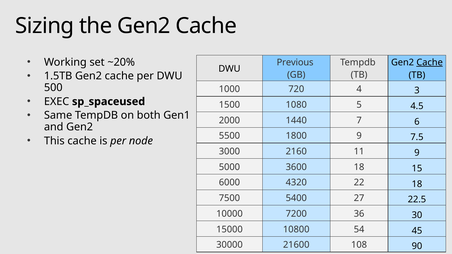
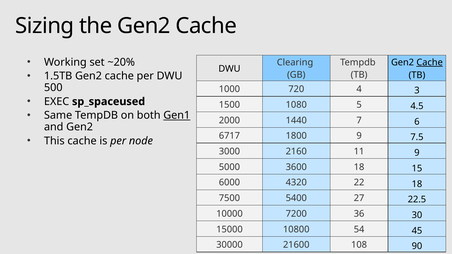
Previous: Previous -> Clearing (295, 62)
Gen1 underline: none -> present (177, 115)
5500: 5500 -> 6717 (229, 136)
